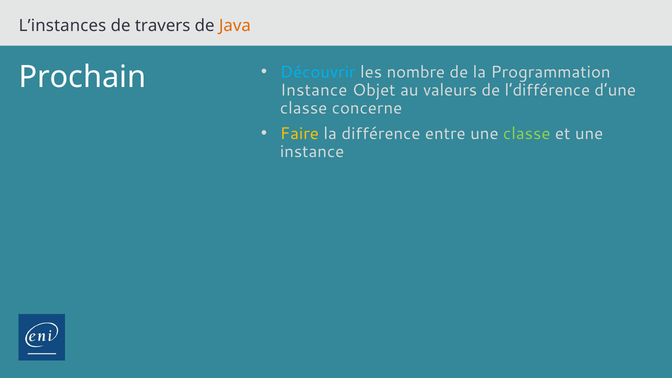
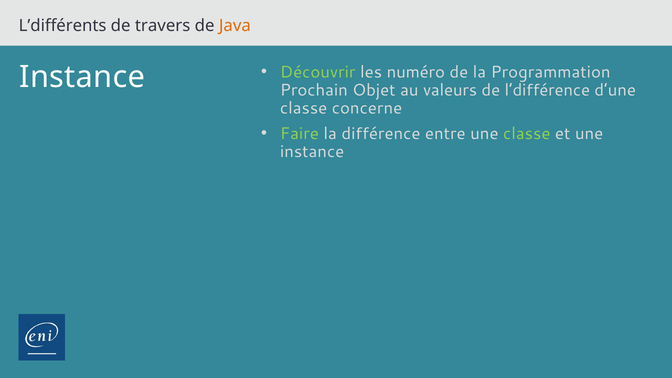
L’instances: L’instances -> L’différents (63, 26)
Prochain: Prochain -> Instance (82, 77)
Découvrir colour: light blue -> light green (318, 72)
nombre: nombre -> numéro (416, 72)
Instance: Instance -> Prochain (314, 90)
Faire colour: yellow -> light green (299, 133)
